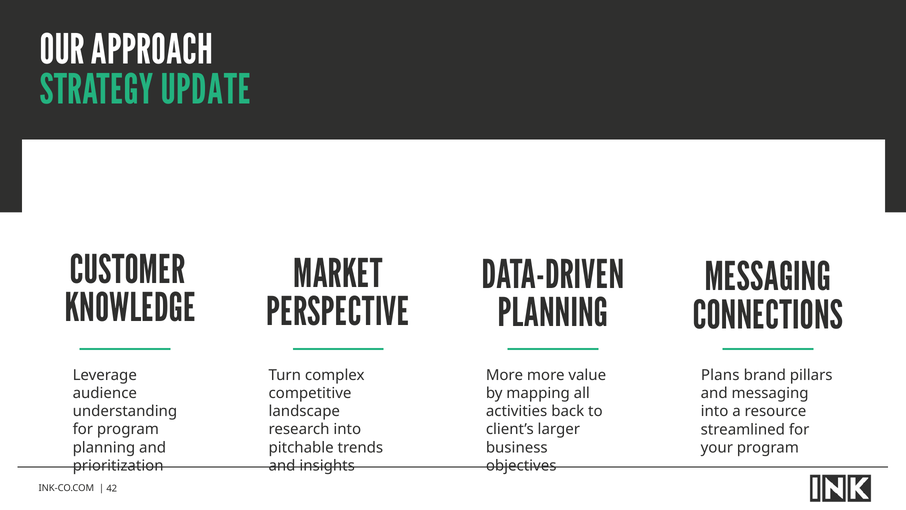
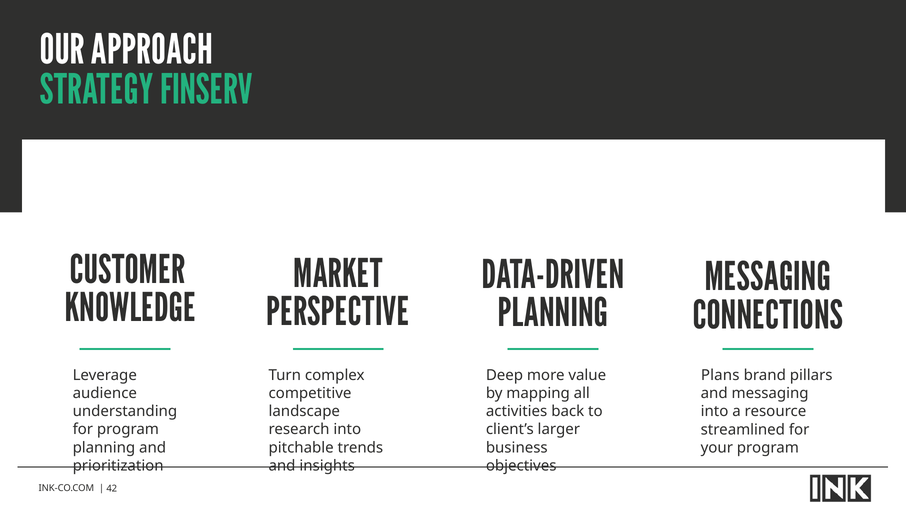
UPDATE: UPDATE -> FINSERV (206, 90)
More: More -> Deep (504, 375)
